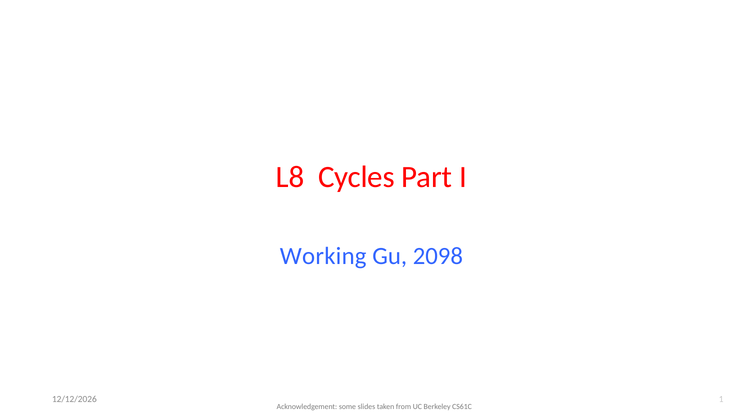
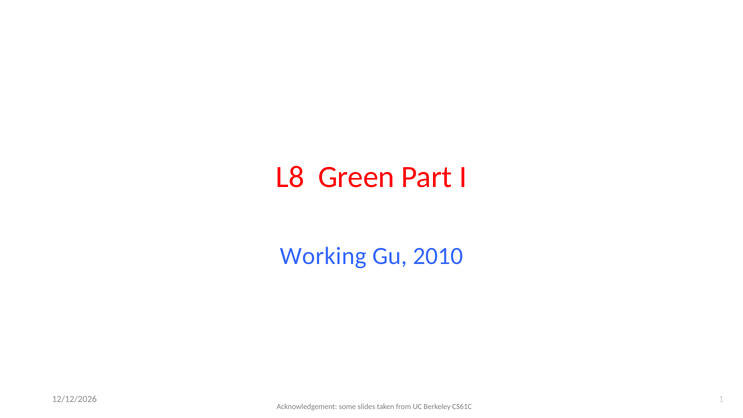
Cycles: Cycles -> Green (356, 177)
2098: 2098 -> 2010 (438, 256)
